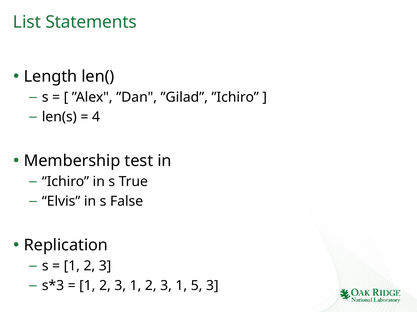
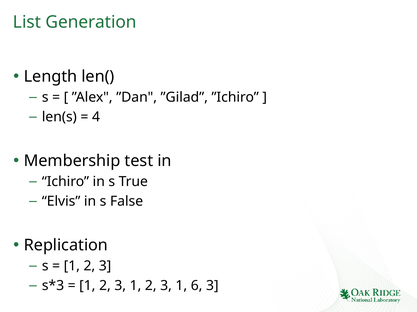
Statements: Statements -> Generation (91, 22)
5: 5 -> 6 (197, 286)
